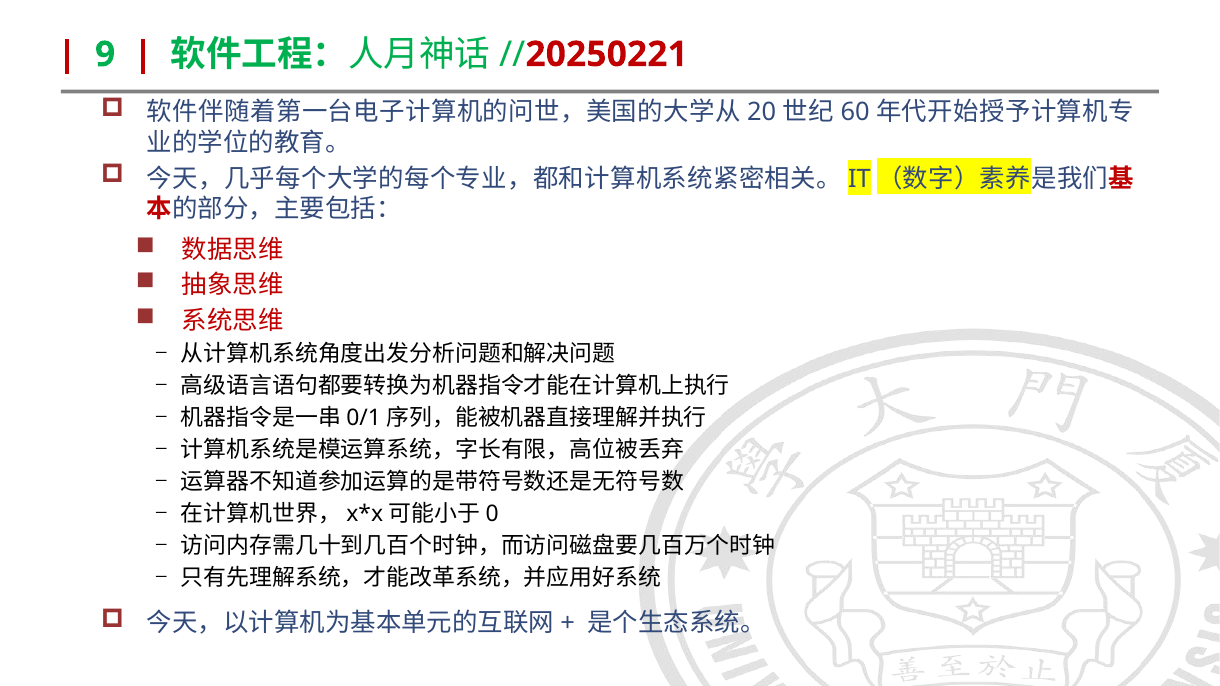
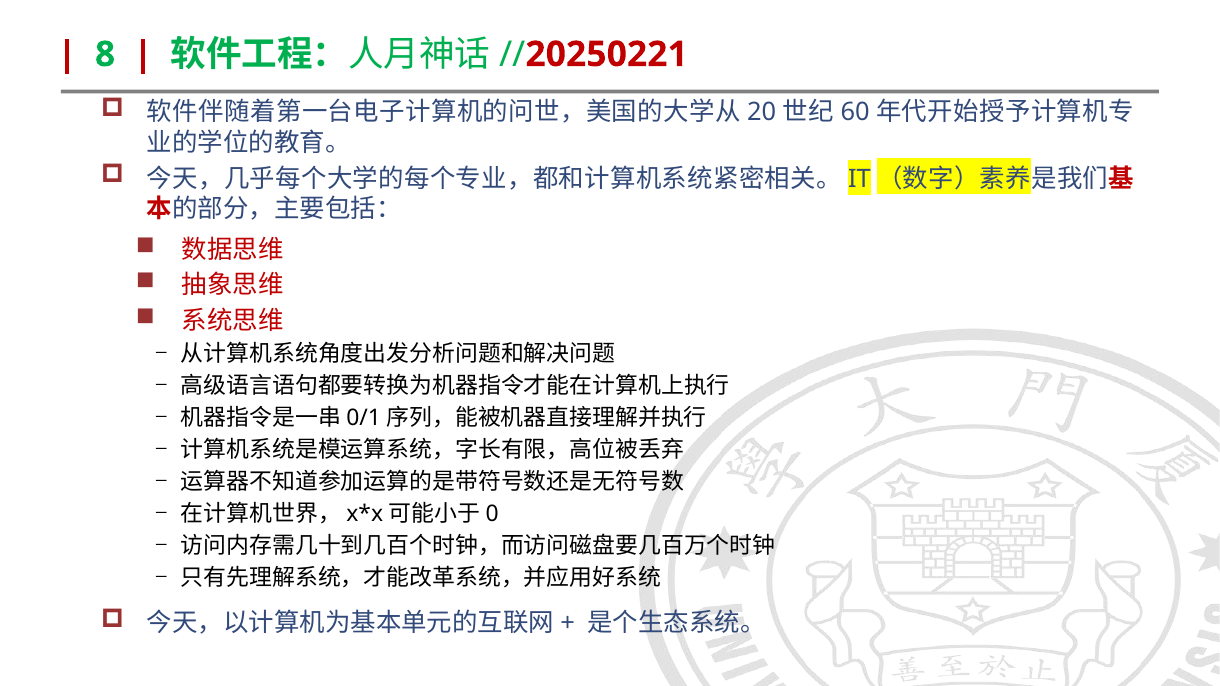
9: 9 -> 8 (105, 54)
